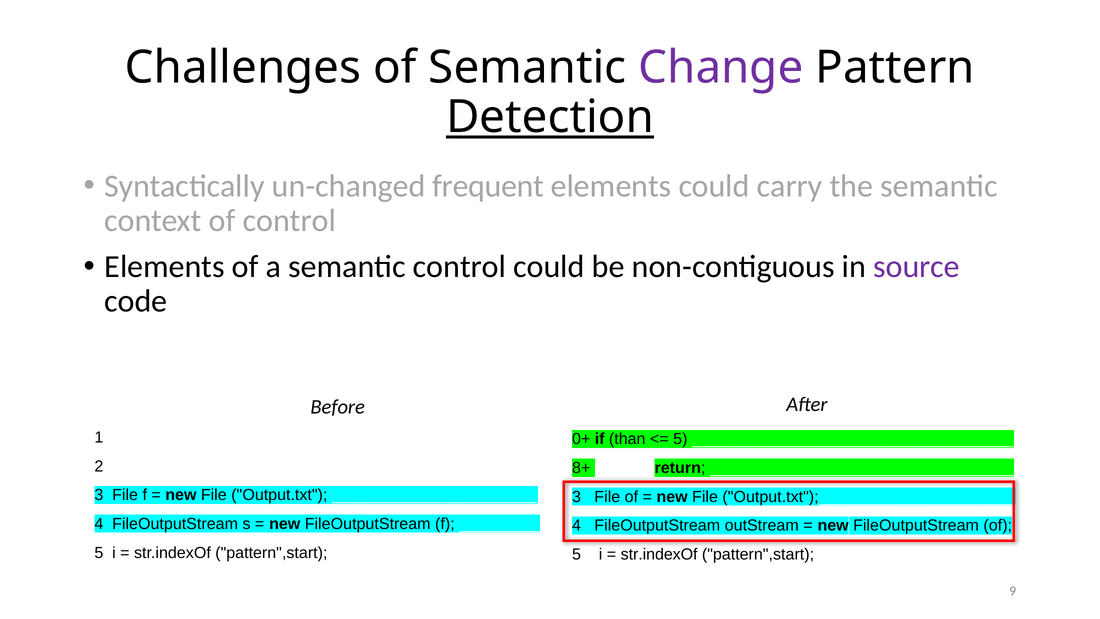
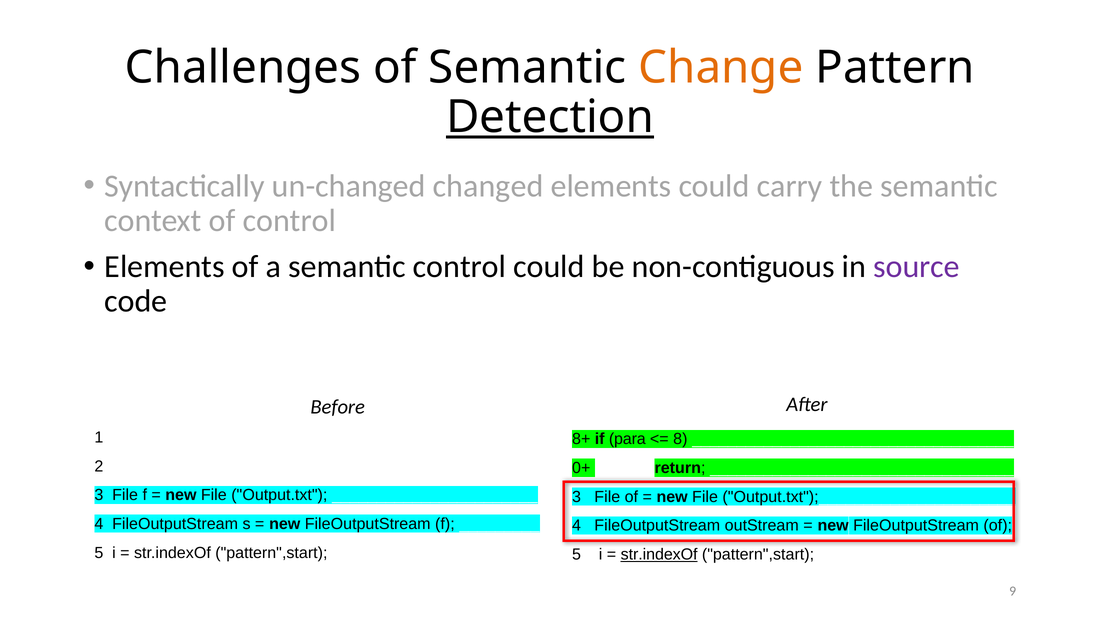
Change colour: purple -> orange (721, 68)
frequent: frequent -> changed (488, 186)
0+: 0+ -> 8+ (581, 439)
than: than -> para (627, 439)
5: 5 -> 8 (680, 439)
8+: 8+ -> 0+ (581, 468)
str.indexOf underline: none -> present (659, 554)
